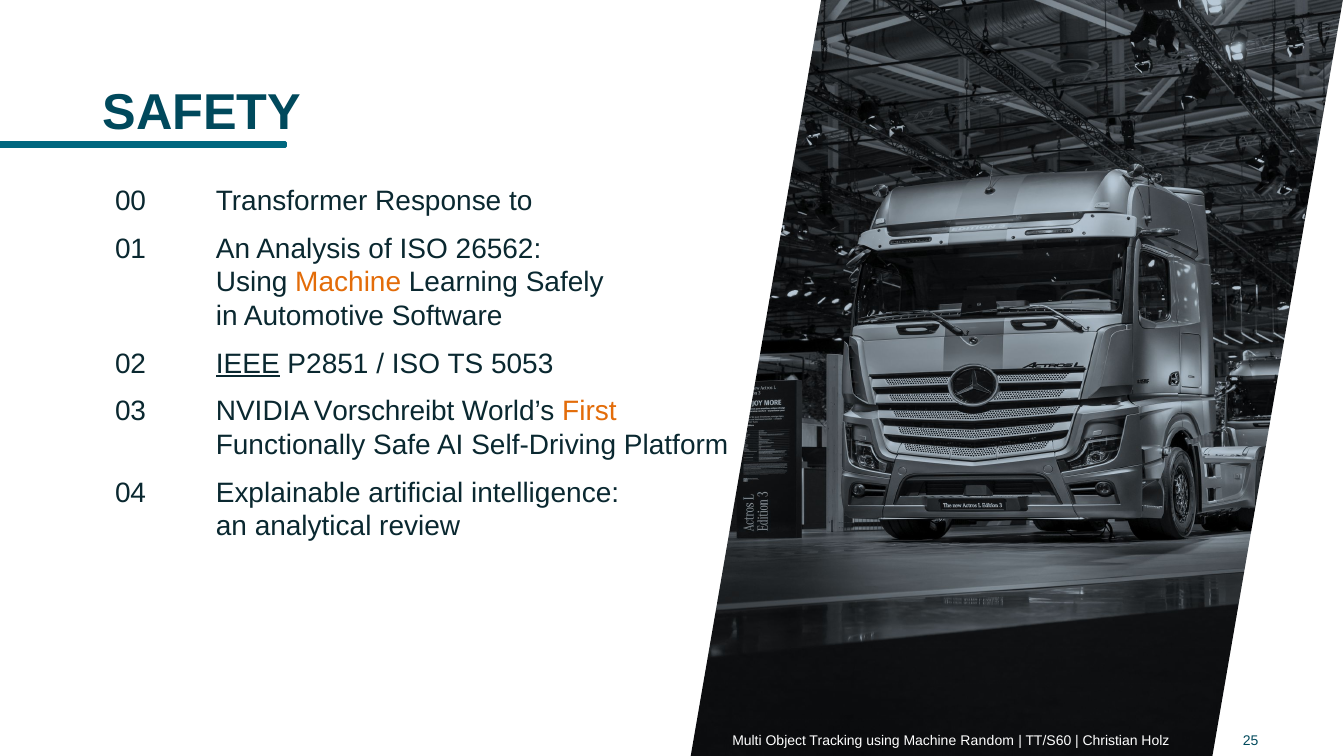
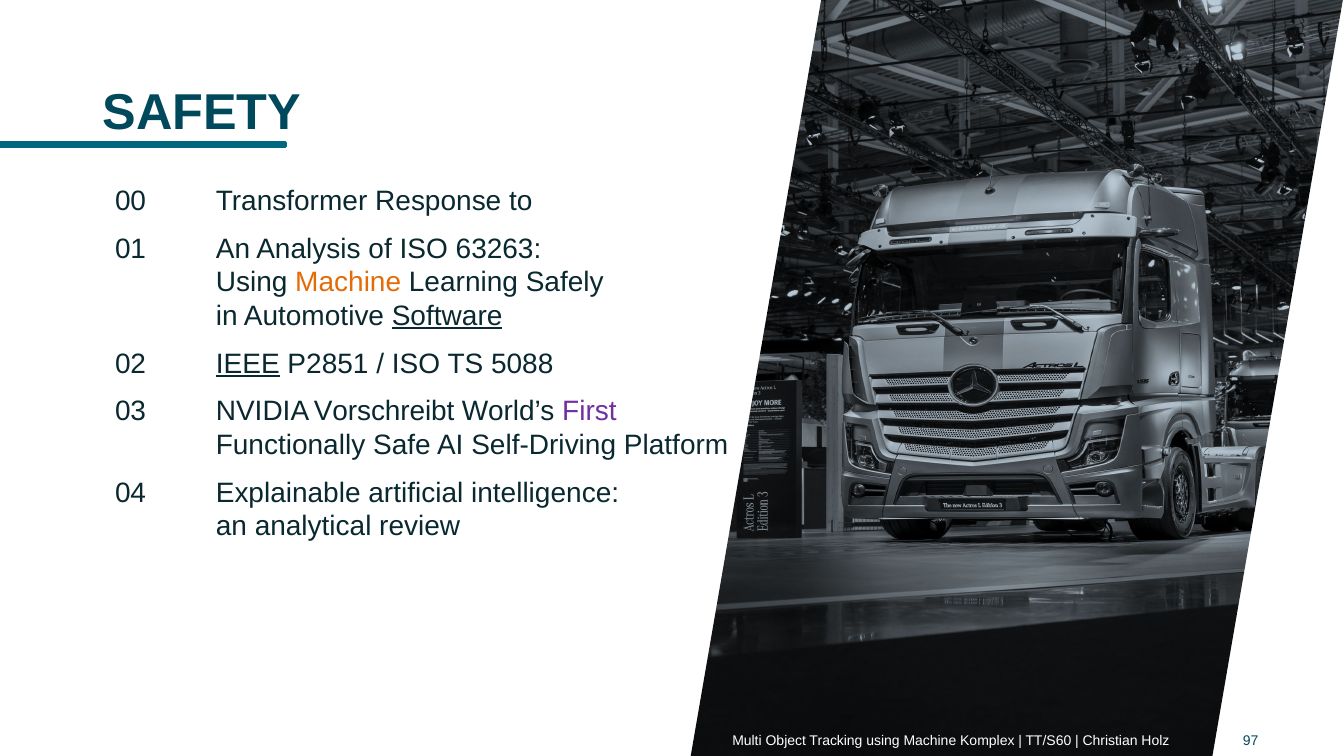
26562: 26562 -> 63263 (499, 249)
Software underline: none -> present (447, 316)
5053: 5053 -> 5088 (522, 364)
First colour: orange -> purple (589, 411)
Random: Random -> Komplex (987, 741)
25: 25 -> 97 (1251, 741)
